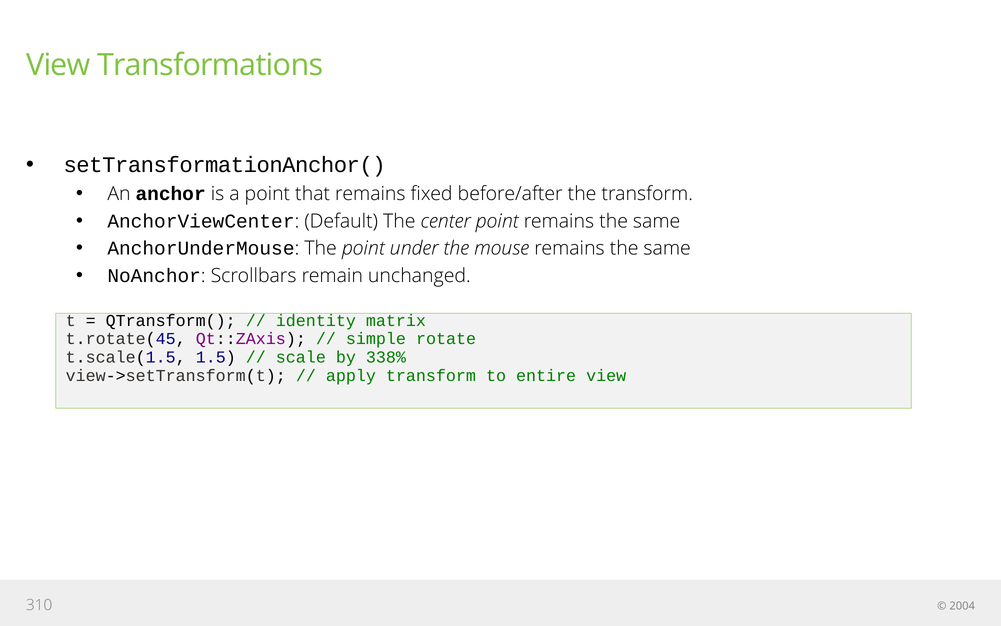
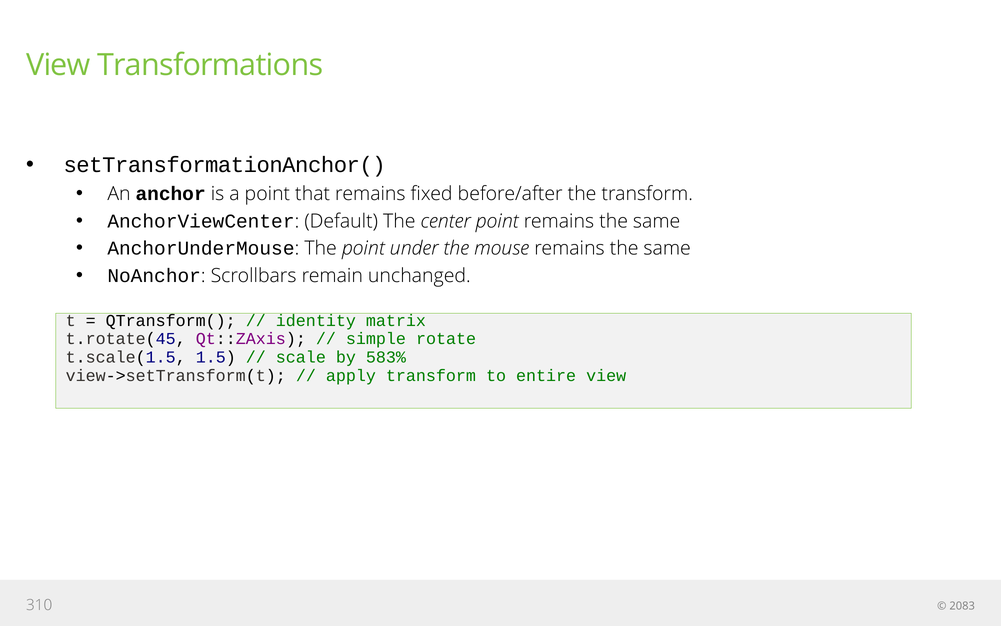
338%: 338% -> 583% (386, 357)
2004: 2004 -> 2083 (962, 606)
